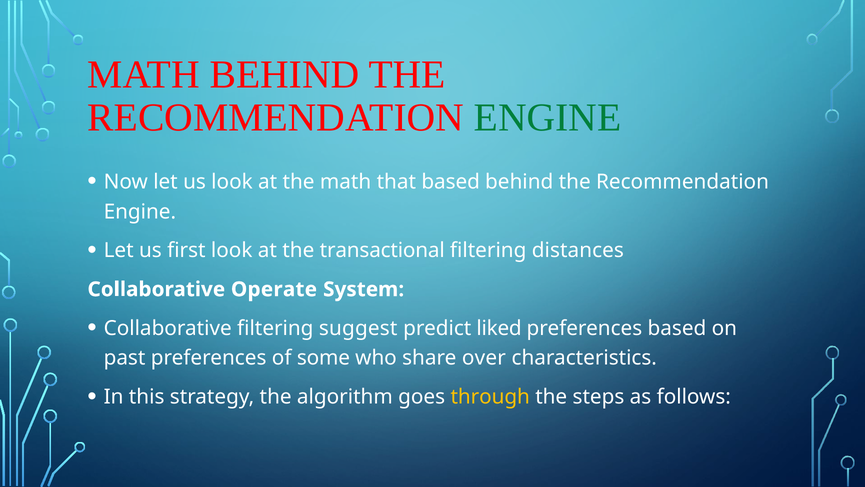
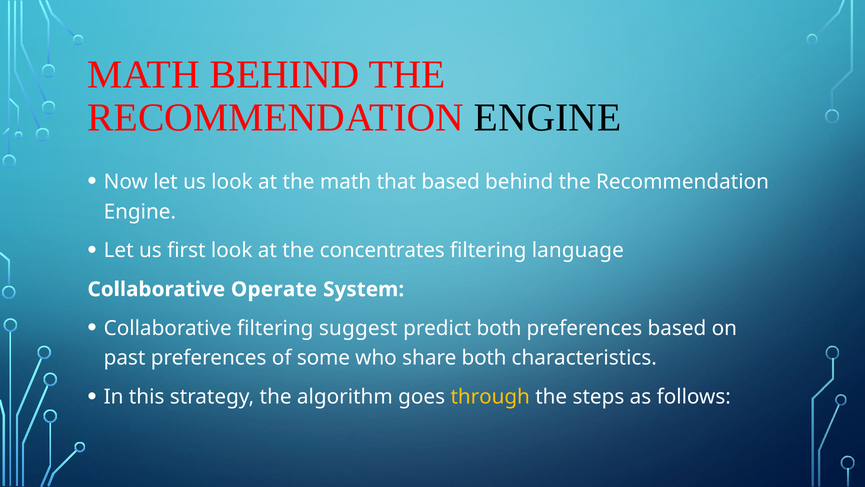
ENGINE colour: green -> black (548, 118)
transactional: transactional -> concentrates (382, 250)
distances: distances -> language (578, 250)
predict liked: liked -> both (499, 328)
share over: over -> both (484, 358)
